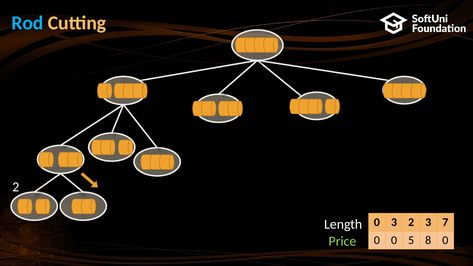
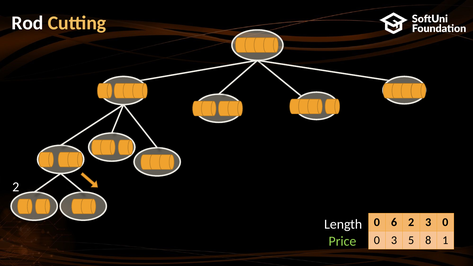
Rod colour: light blue -> white (28, 23)
0 3: 3 -> 6 (394, 222)
3 7: 7 -> 0 (445, 222)
0 0: 0 -> 3 (394, 240)
8 0: 0 -> 1 (445, 240)
